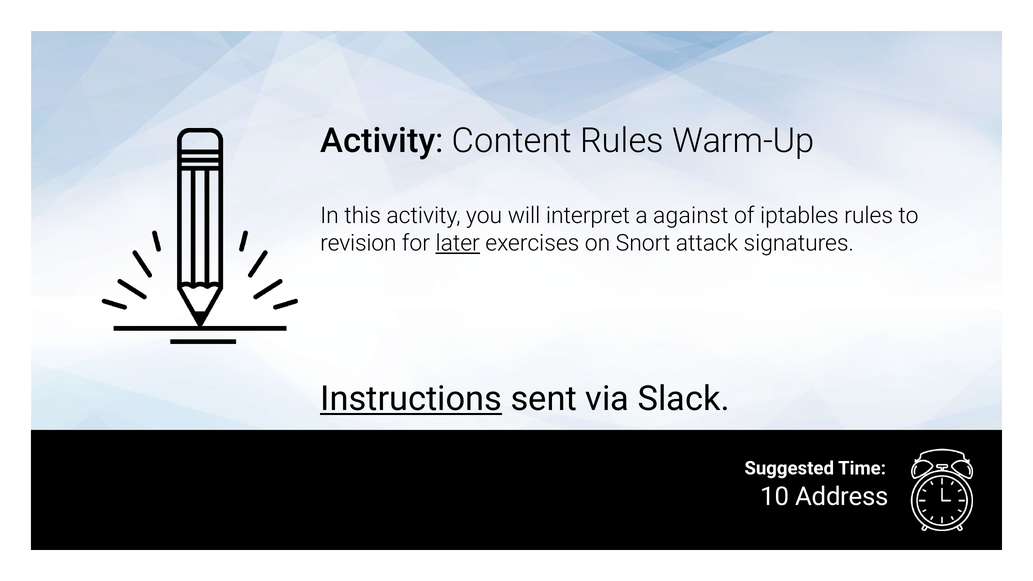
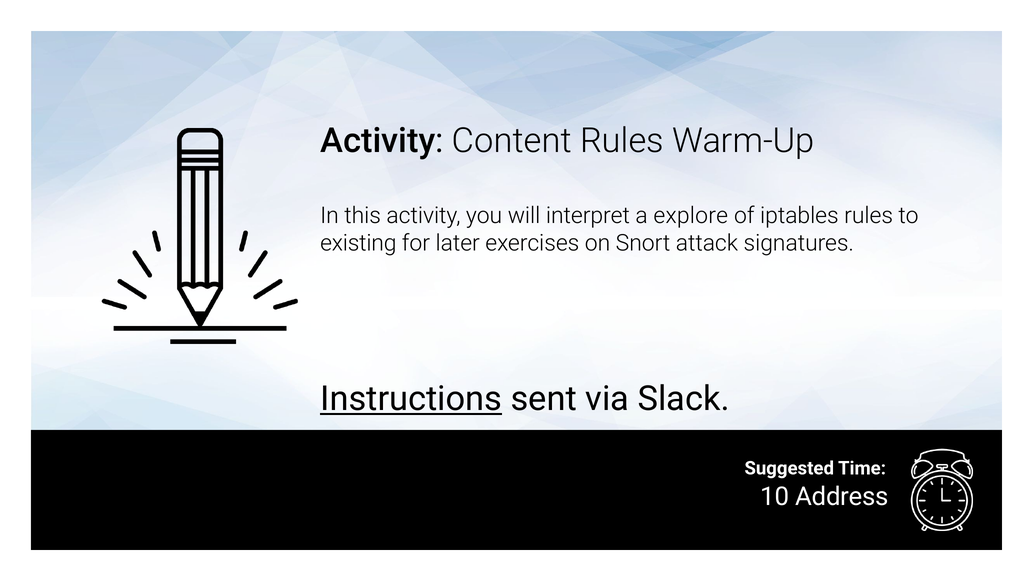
against: against -> explore (691, 216)
revision: revision -> existing (358, 243)
later underline: present -> none (458, 243)
